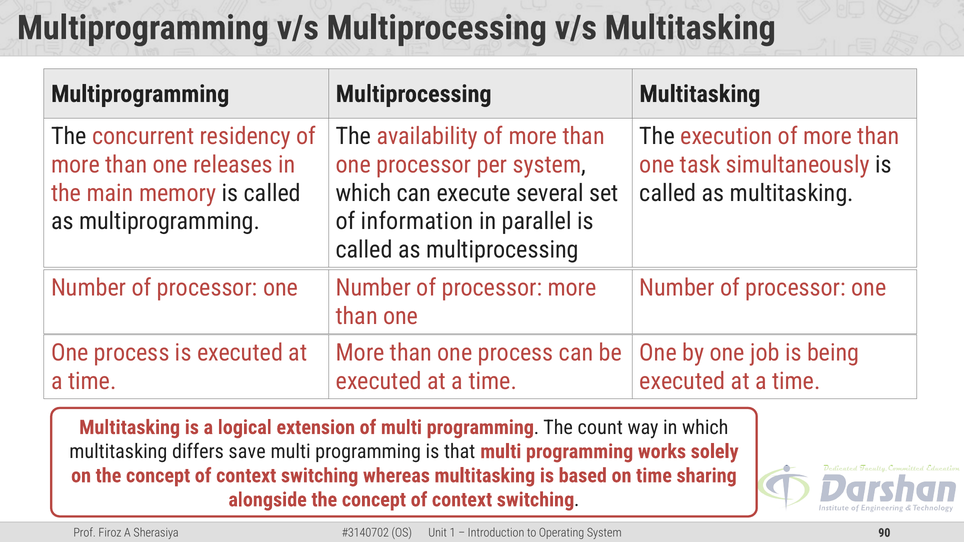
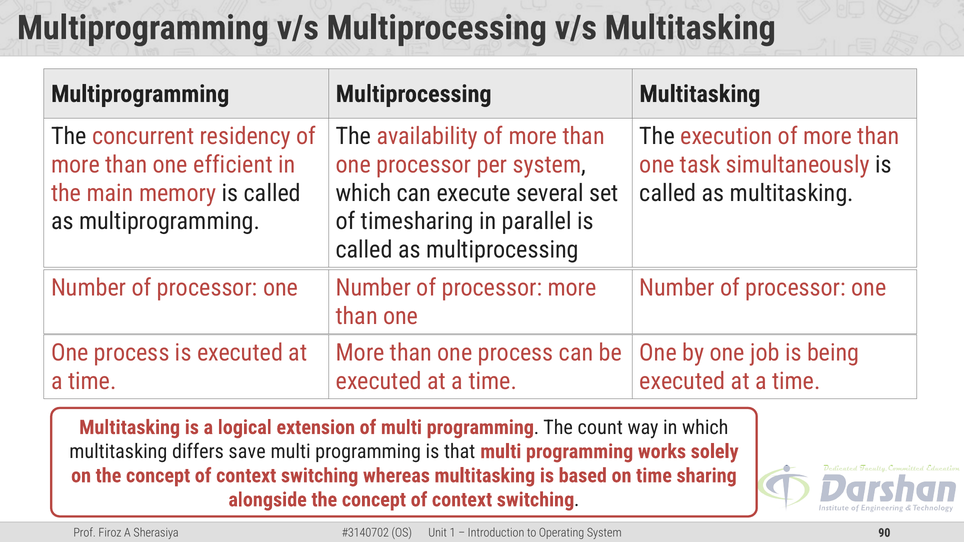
releases: releases -> efficient (233, 165)
information: information -> timesharing (417, 221)
